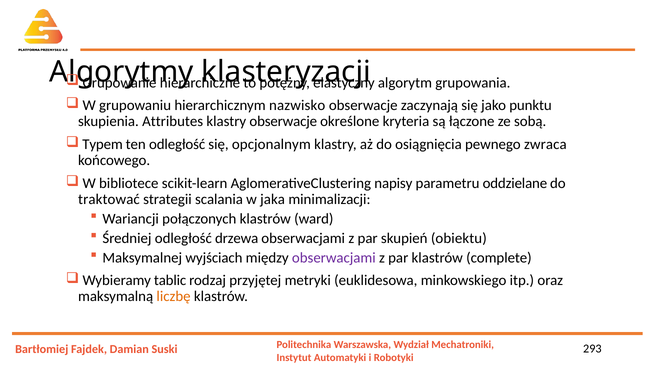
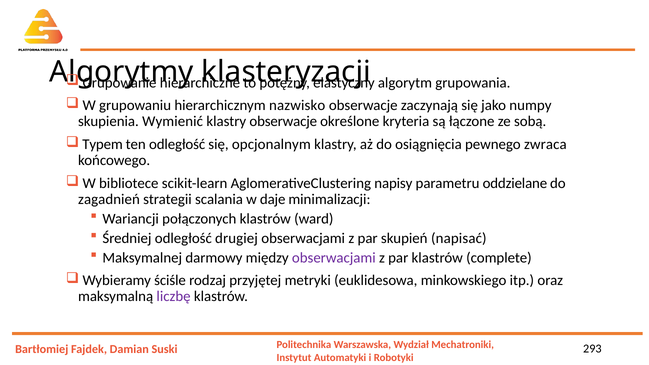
punktu: punktu -> numpy (530, 106)
Attributes: Attributes -> Wymienić (173, 122)
traktować: traktować -> zagadnień (109, 199)
jaka: jaka -> daje (273, 199)
drzewa: drzewa -> drugiej (237, 238)
obiektu: obiektu -> napisać (459, 238)
wyjściach: wyjściach -> darmowy (214, 258)
tablic: tablic -> ściśle (170, 280)
liczbę colour: orange -> purple (174, 297)
